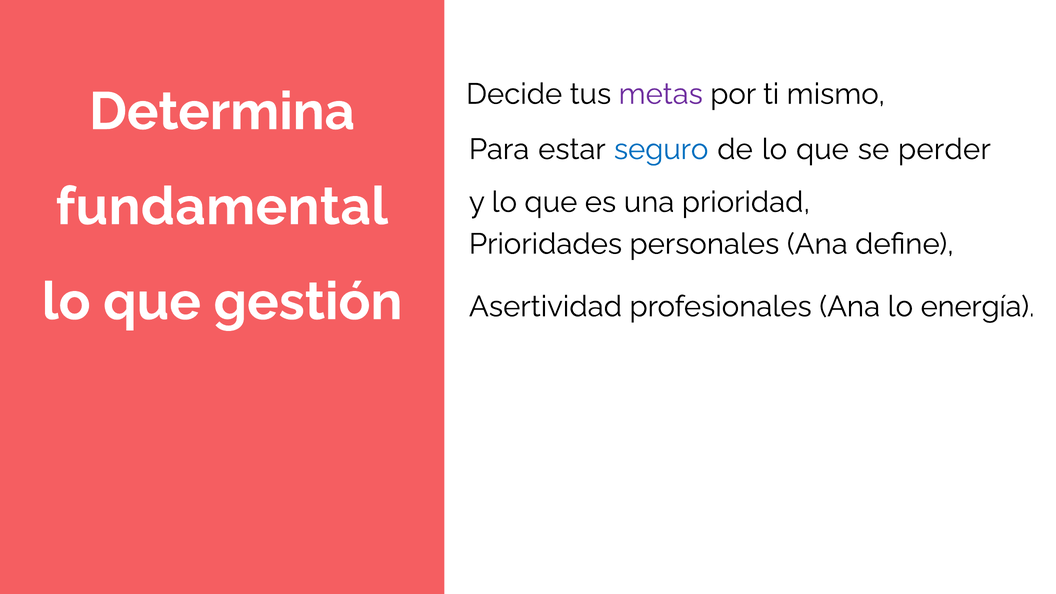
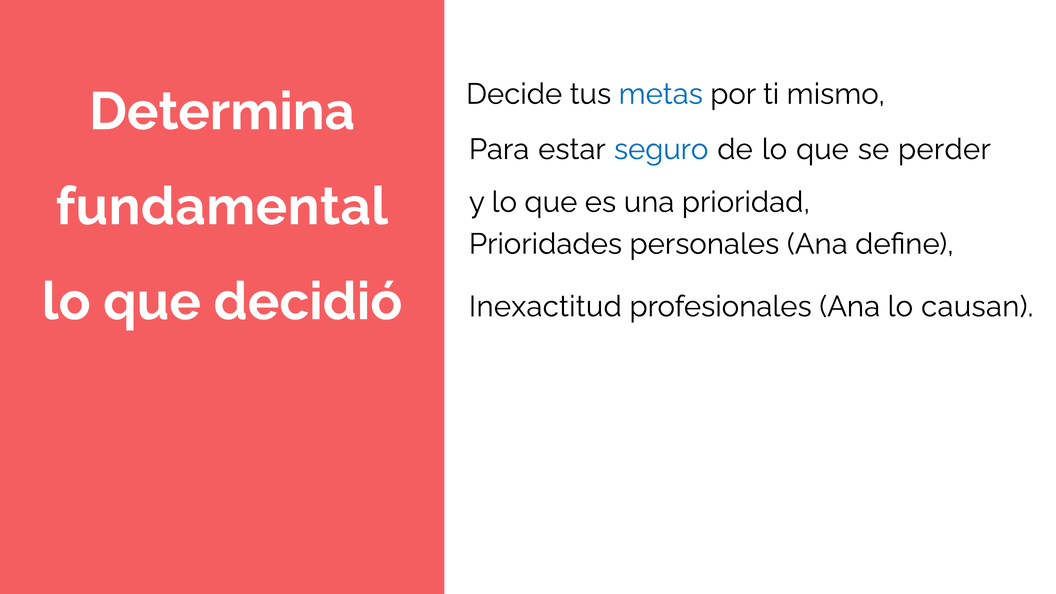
metas colour: purple -> blue (661, 94)
gestión: gestión -> decidió (308, 302)
Asertividad: Asertividad -> Inexactitud (545, 307)
energía: energía -> causan (977, 307)
